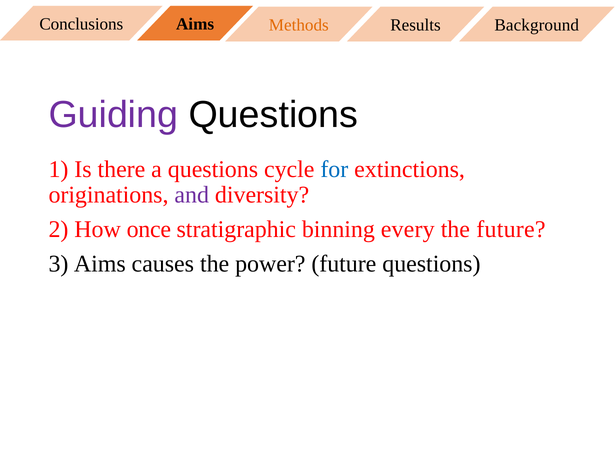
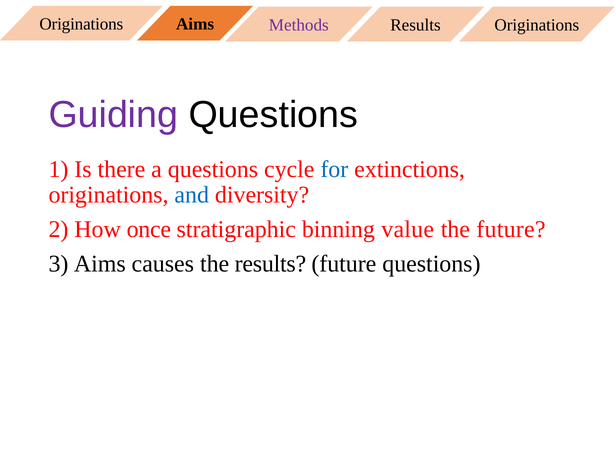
Conclusions: Conclusions -> Originations (81, 24)
Methods colour: orange -> purple (299, 25)
Results Background: Background -> Originations (537, 25)
and colour: purple -> blue (192, 195)
every: every -> value (408, 230)
the power: power -> results (270, 264)
